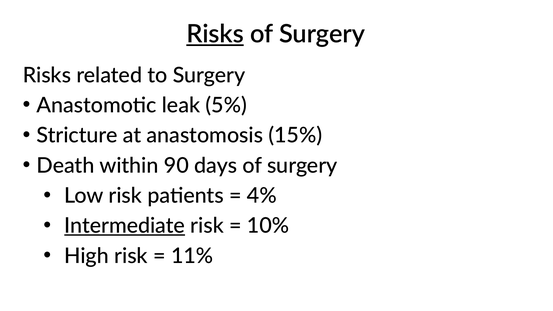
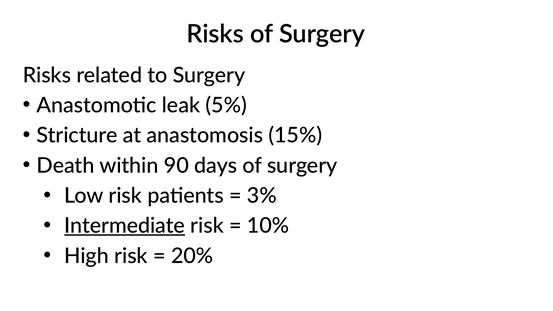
Risks underline: present -> none (215, 34)
4%: 4% -> 3% (262, 196)
11%: 11% -> 20% (192, 256)
